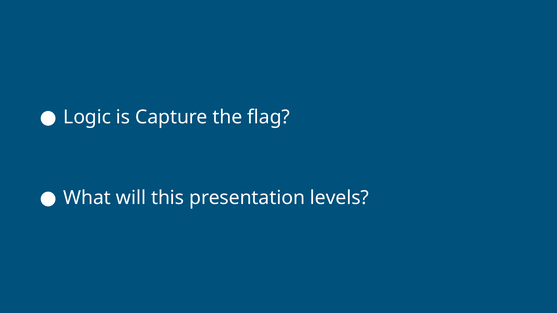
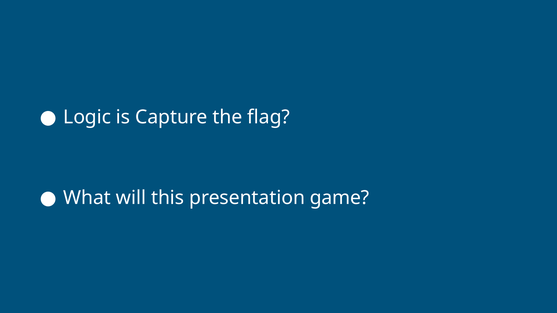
levels: levels -> game (340, 198)
